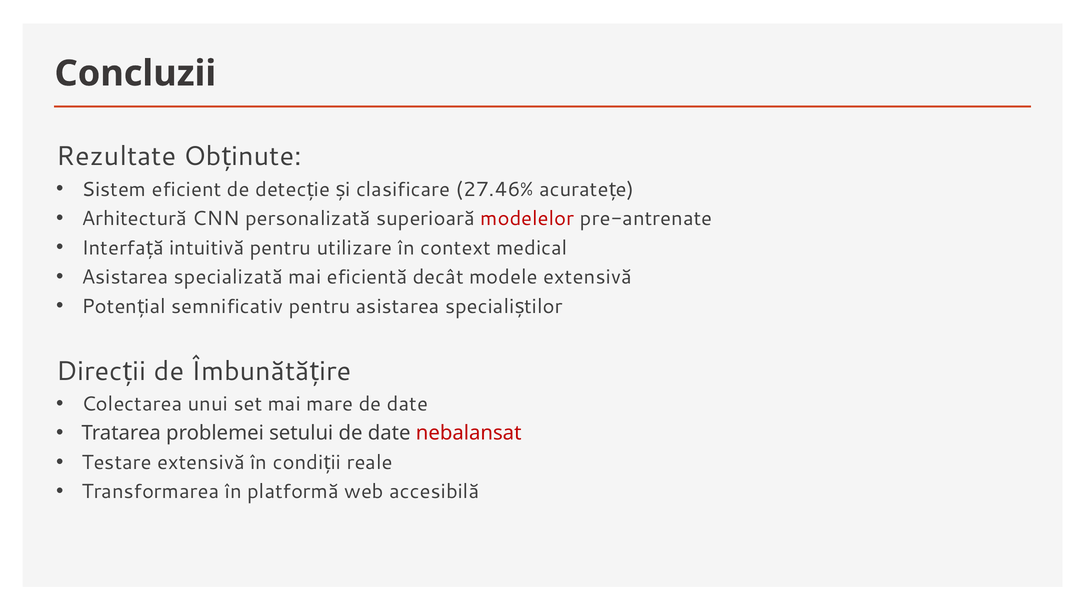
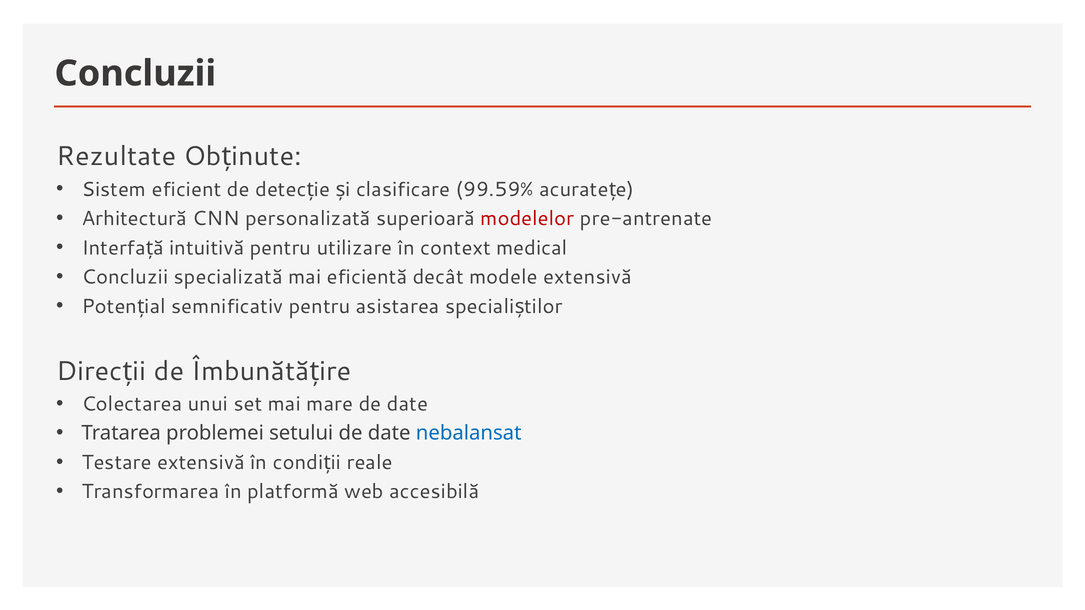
27.46%: 27.46% -> 99.59% (495, 189)
Asistarea: Asistarea -> Concluzii (125, 277)
nebalansat colour: red -> blue (469, 433)
